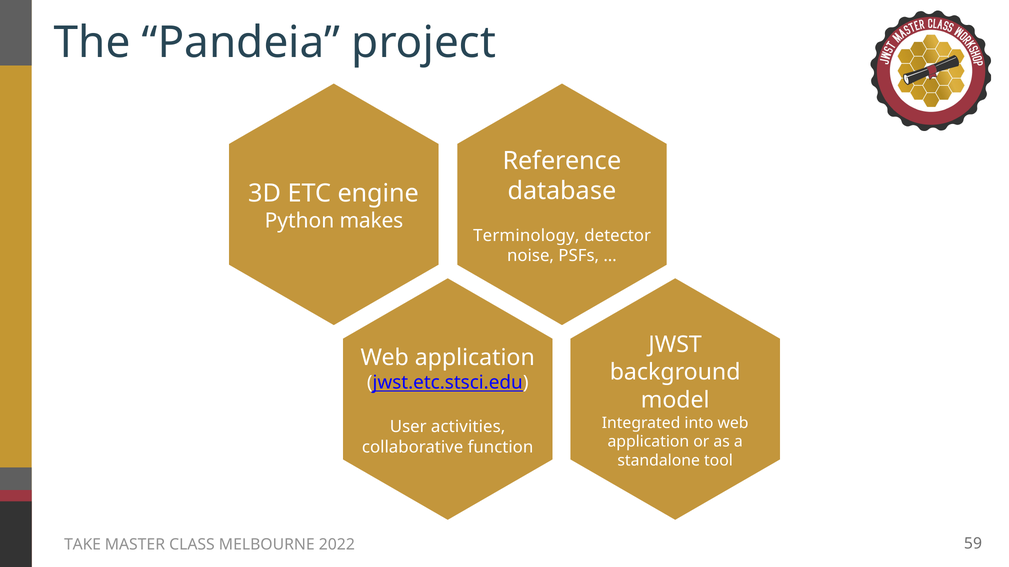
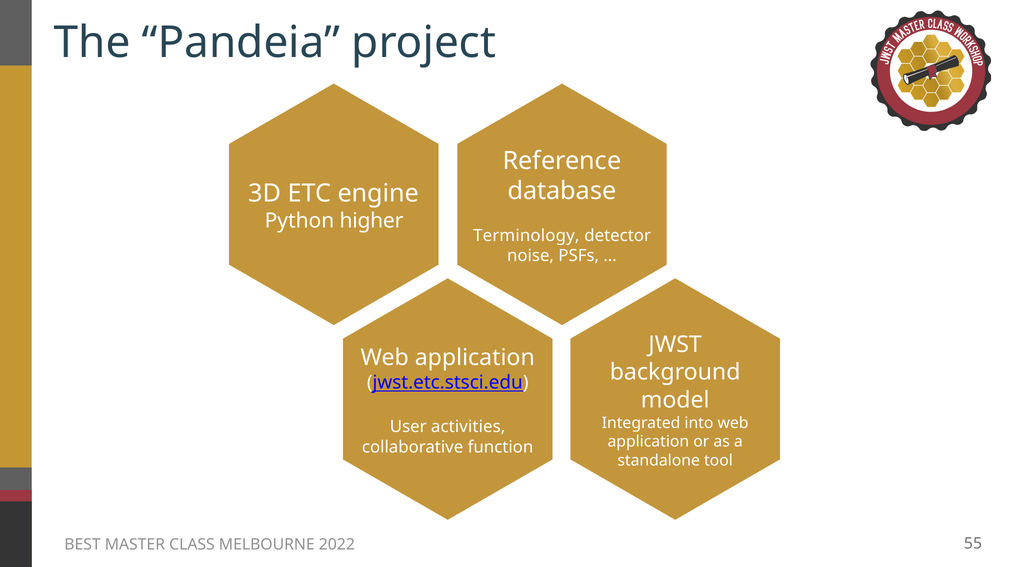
makes: makes -> higher (371, 221)
TAKE: TAKE -> BEST (82, 545)
59: 59 -> 55 (973, 544)
